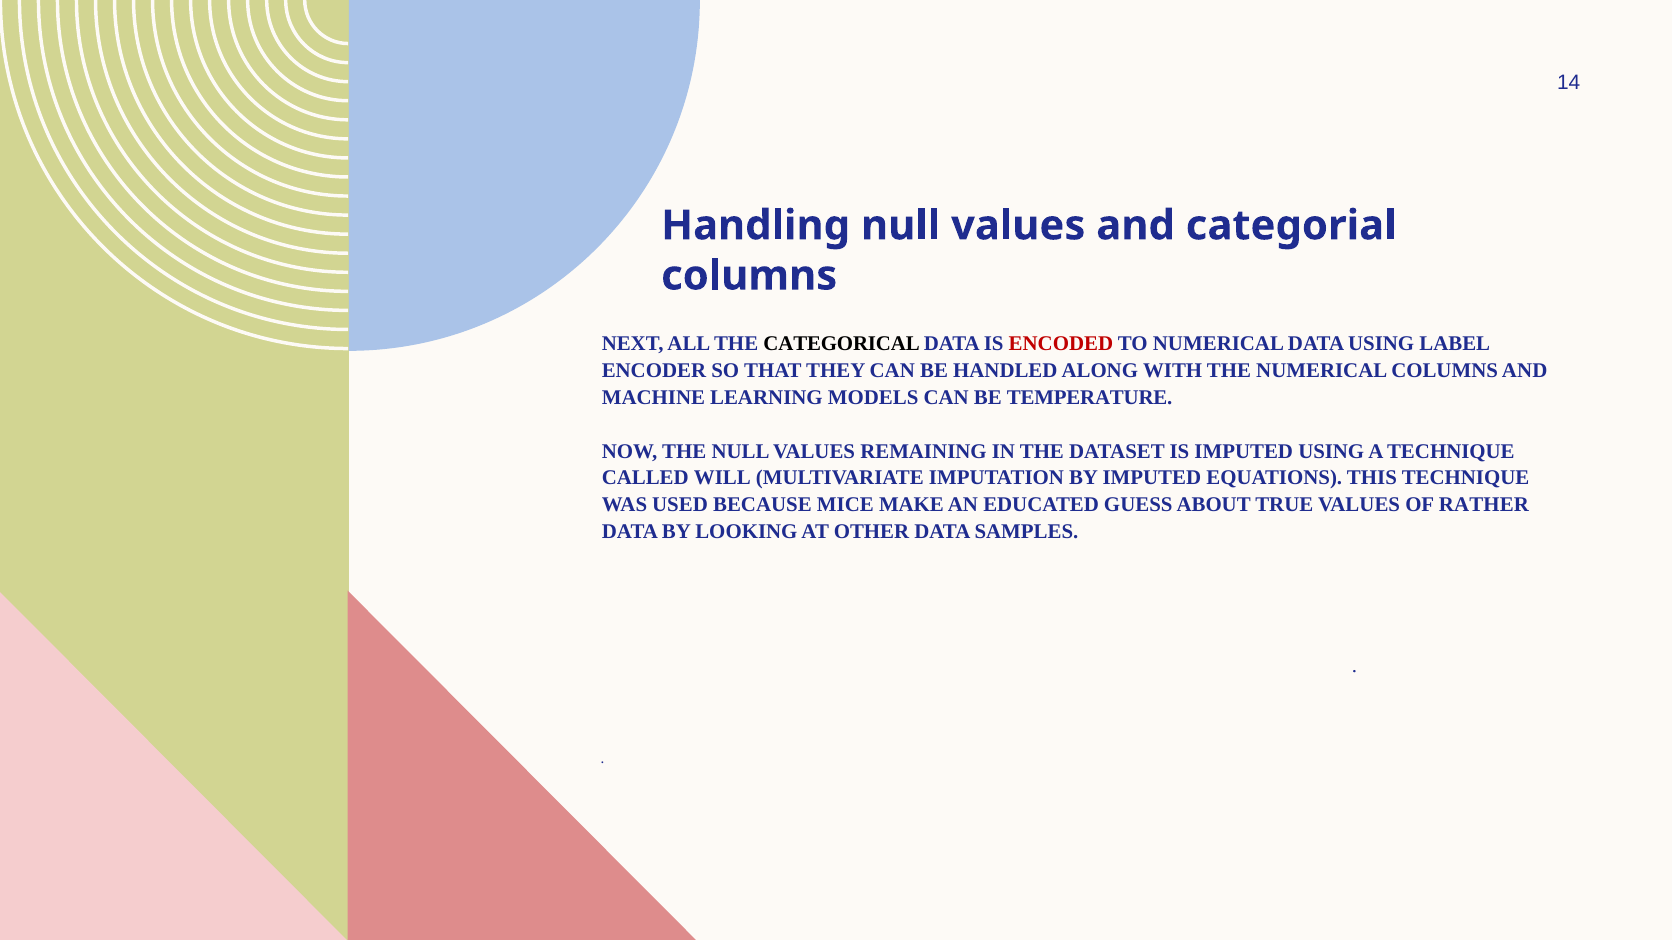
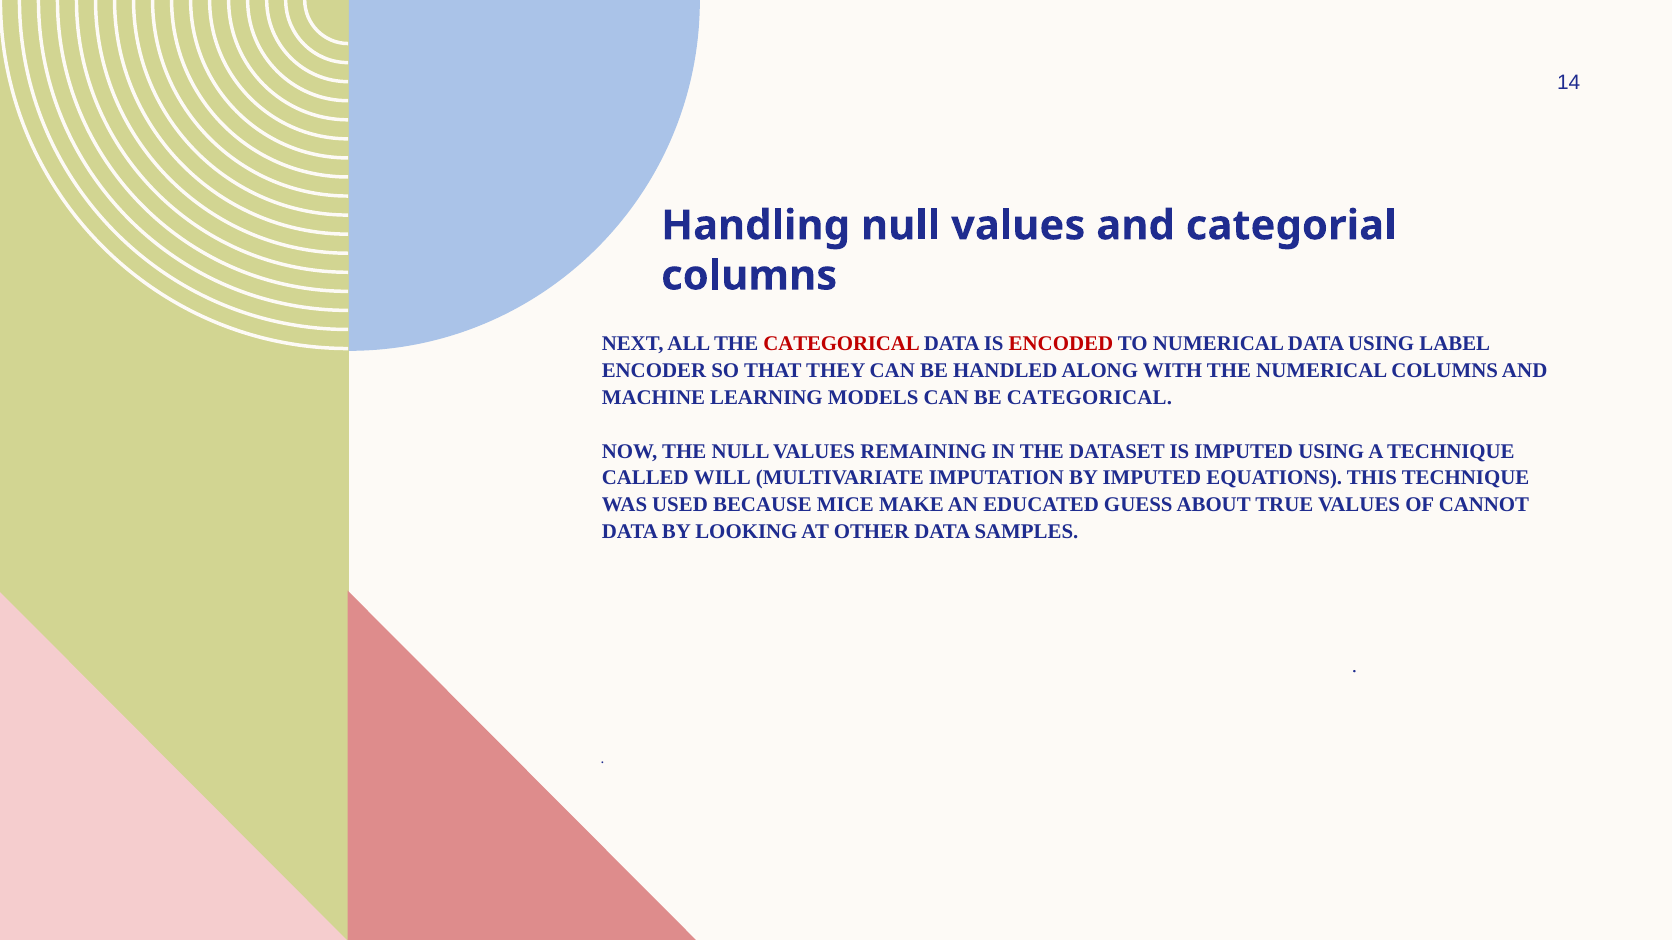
CATEGORICAL colour: black -> red (842, 344)
BE TEMPERATURE: TEMPERATURE -> CATEGORICAL (1090, 398)
RATHER: RATHER -> CANNOT (1484, 505)
